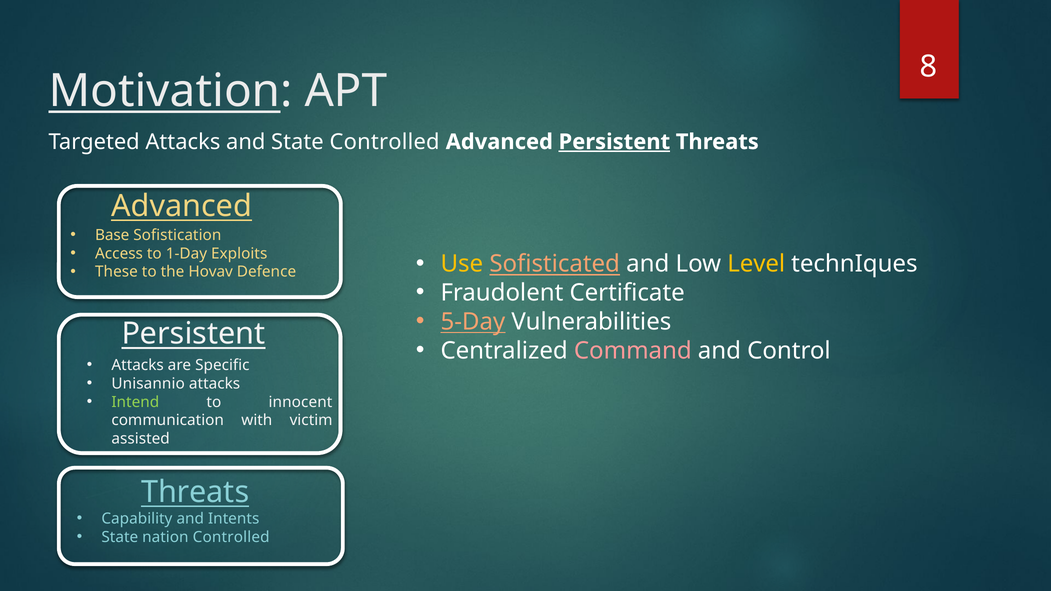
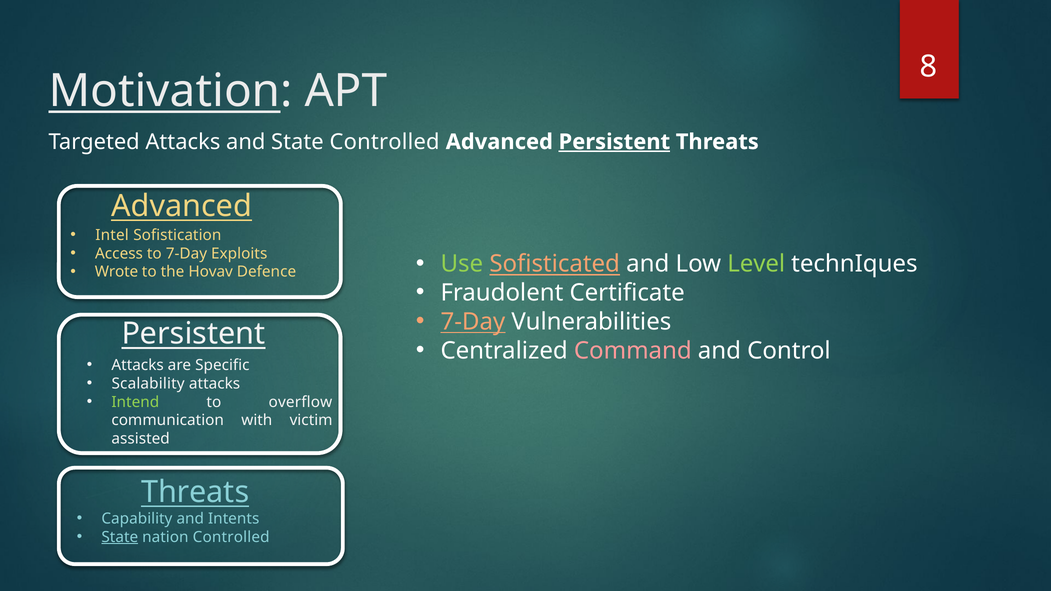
Base: Base -> Intel (112, 235)
to 1-Day: 1-Day -> 7-Day (186, 254)
Use colour: yellow -> light green (462, 264)
Level colour: yellow -> light green (756, 264)
These: These -> Wrote (117, 272)
5-Day: 5-Day -> 7-Day (473, 322)
Unisannio: Unisannio -> Scalability (148, 384)
innocent: innocent -> overflow (300, 402)
State underline: none -> present (120, 537)
